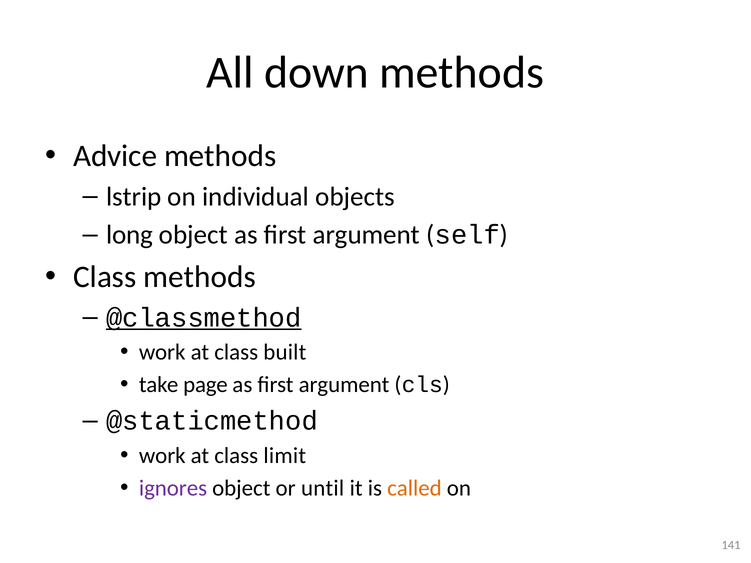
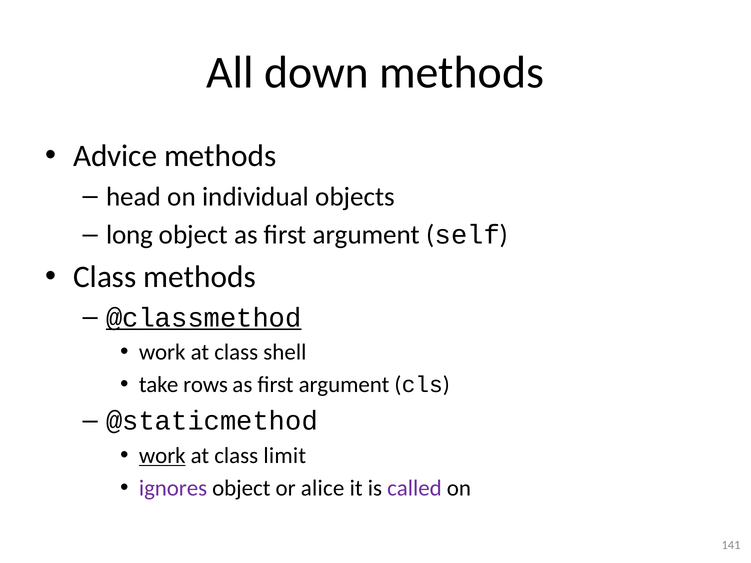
lstrip: lstrip -> head (134, 197)
built: built -> shell (285, 352)
page: page -> rows (206, 385)
work underline: none -> present (162, 456)
until: until -> alice (323, 488)
called colour: orange -> purple (414, 488)
